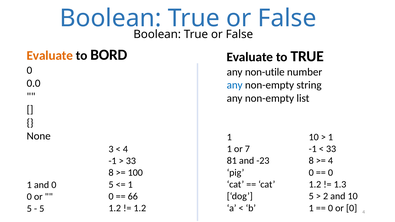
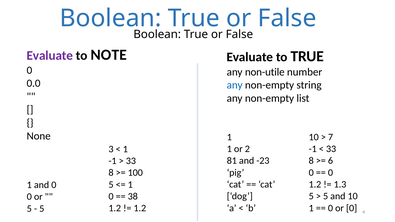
Evaluate colour: orange -> purple (50, 55)
BORD: BORD -> NOTE (109, 55)
1: 1 -> 7 (331, 137)
7: 7 -> 2 (247, 149)
4: 4 -> 1 (125, 149)
4: 4 -> 6 (330, 161)
2: 2 -> 5 (326, 196)
66: 66 -> 38 (133, 197)
